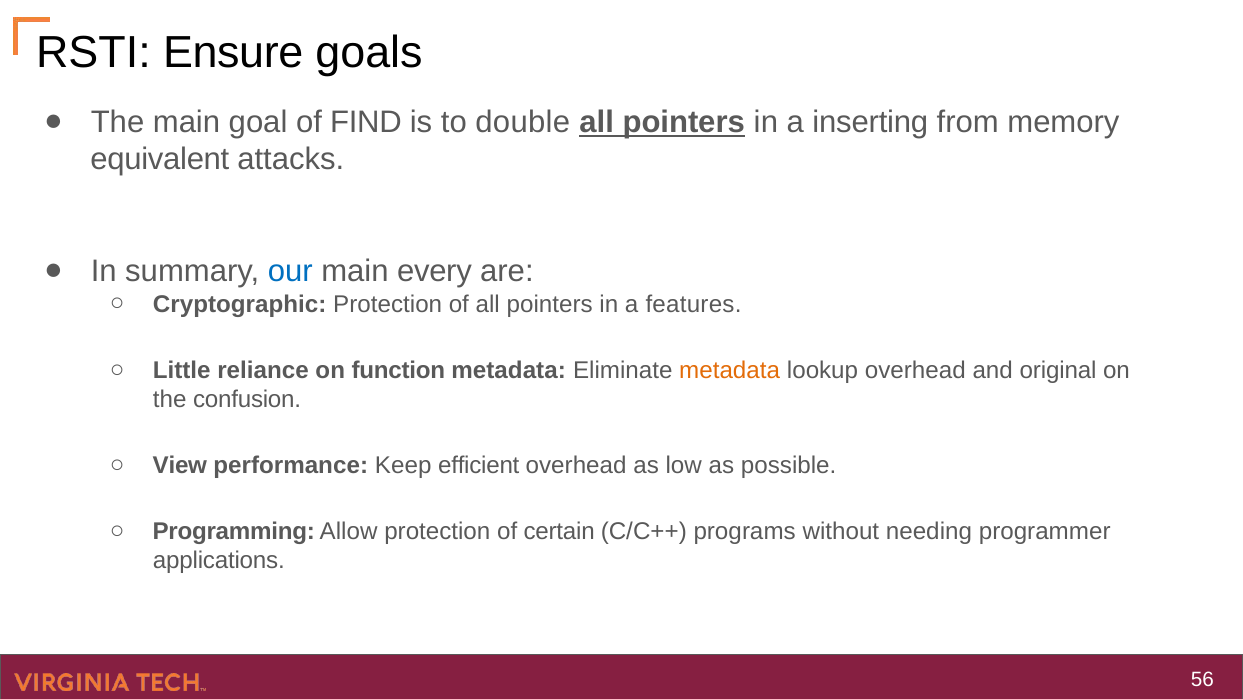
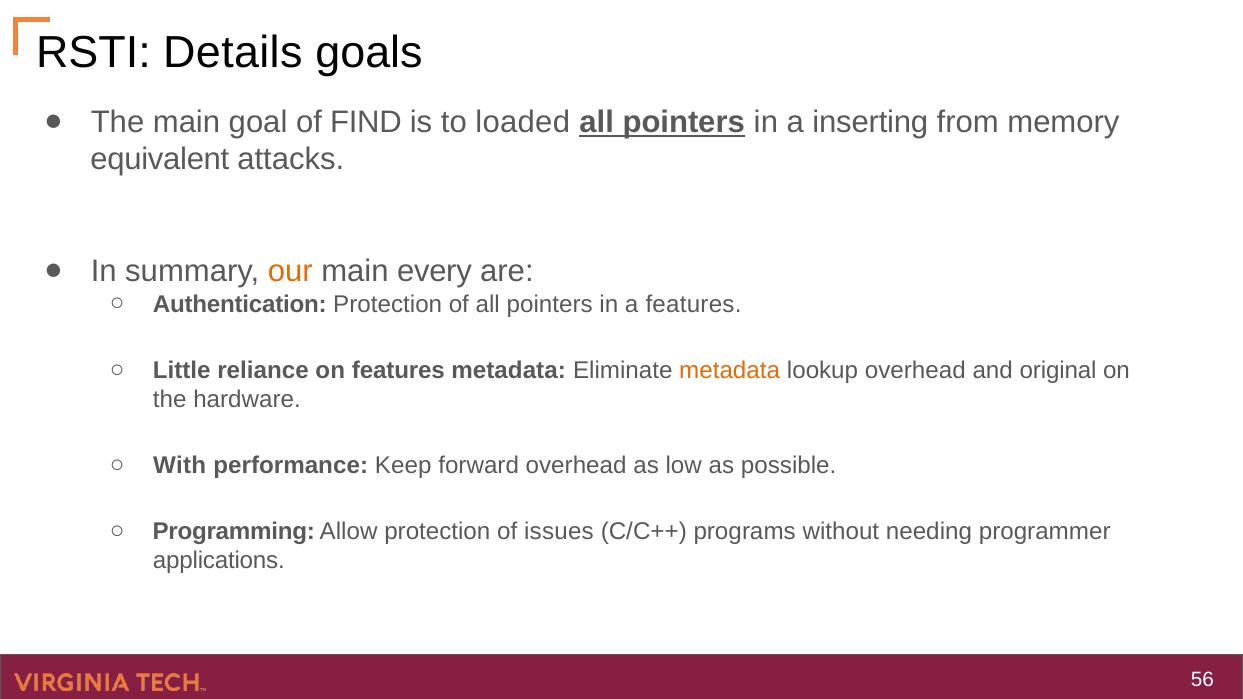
Ensure: Ensure -> Details (233, 53)
double: double -> loaded (523, 122)
our colour: blue -> orange (290, 271)
Cryptographic: Cryptographic -> Authentication (240, 304)
on function: function -> features (398, 370)
confusion: confusion -> hardware (247, 399)
View: View -> With (180, 466)
efficient: efficient -> forward (479, 466)
certain: certain -> issues (559, 532)
